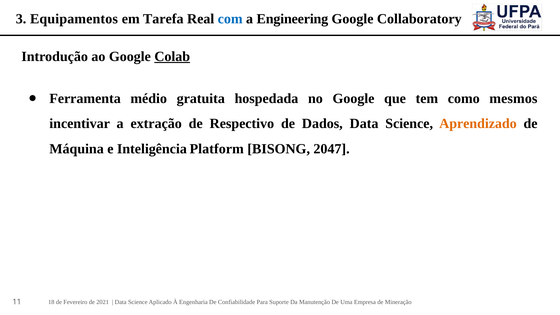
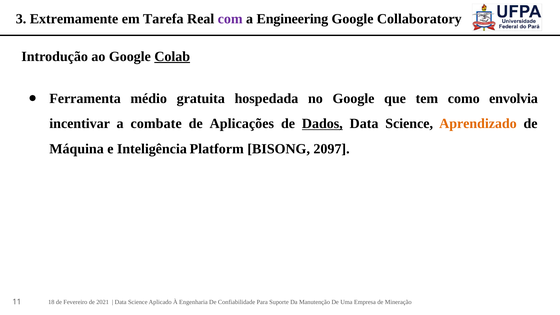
Equipamentos: Equipamentos -> Extremamente (74, 19)
com colour: blue -> purple (230, 19)
mesmos: mesmos -> envolvia (514, 98)
extração: extração -> combate (156, 124)
Respectivo: Respectivo -> Aplicações (242, 124)
Dados underline: none -> present (322, 124)
2047: 2047 -> 2097 (332, 149)
